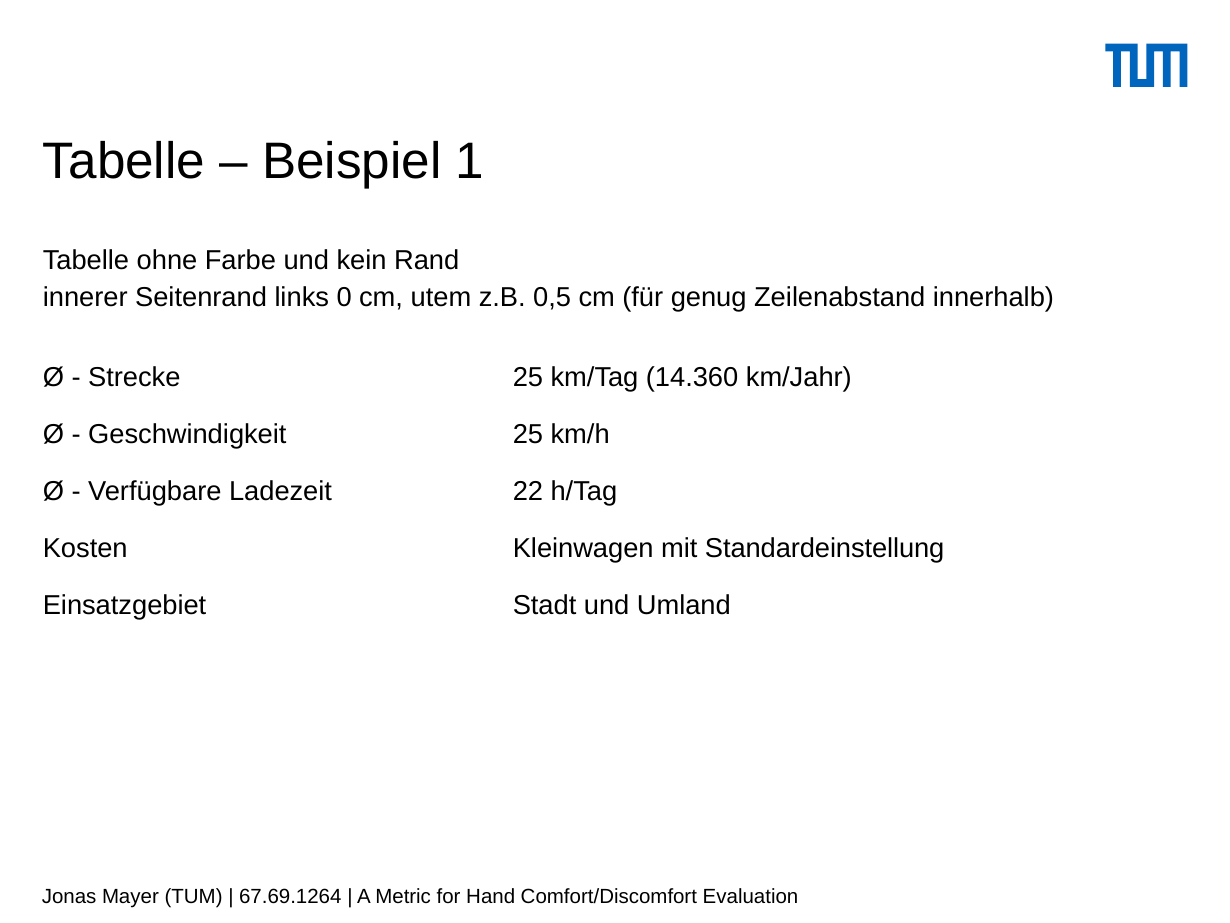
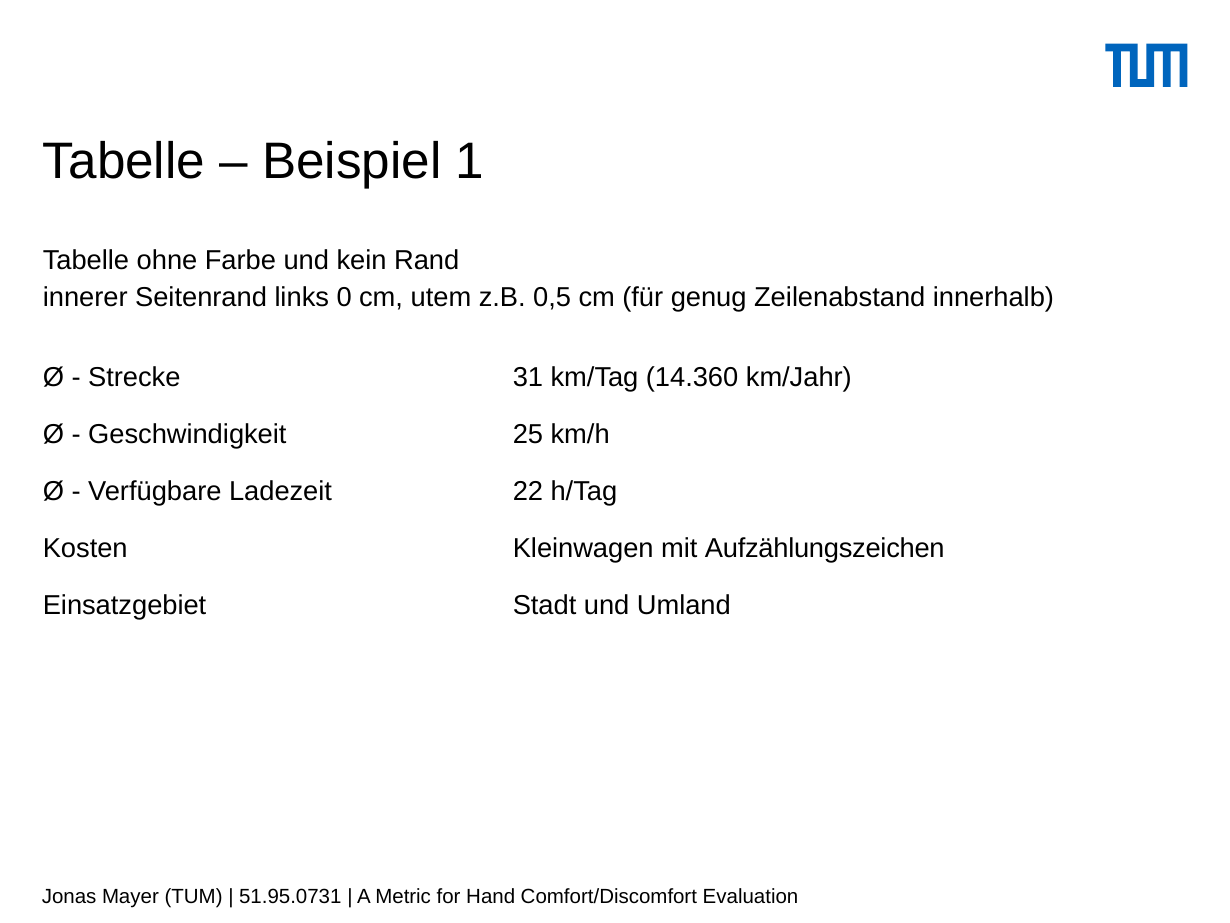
Strecke 25: 25 -> 31 (528, 377)
Standardeinstellung: Standardeinstellung -> Aufzählungszeichen (825, 548)
67.69.1264: 67.69.1264 -> 51.95.0731 (290, 897)
